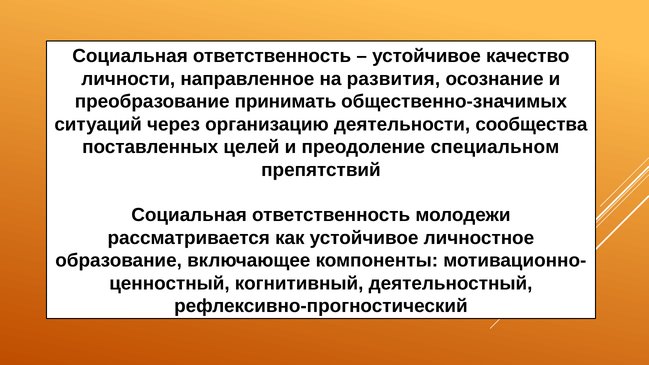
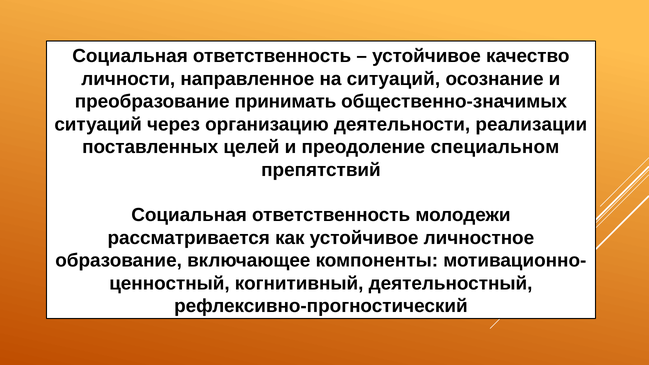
на развития: развития -> ситуаций (393, 79)
сообщества: сообщества -> реализации (531, 124)
